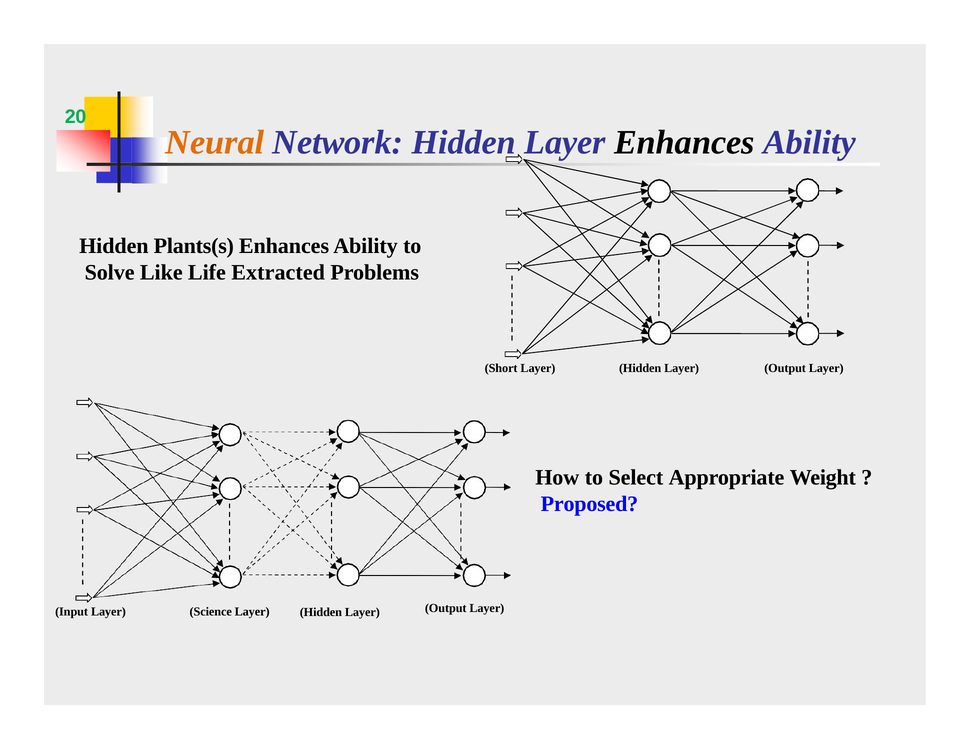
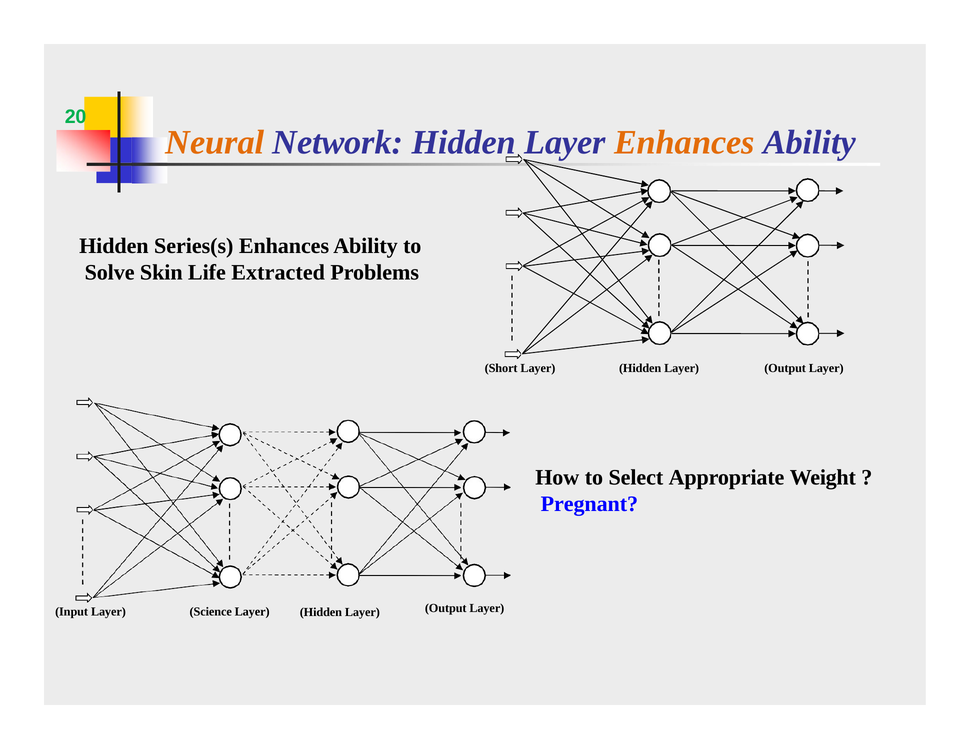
Enhances colour: black -> orange (684, 142)
Plants(s: Plants(s -> Series(s (194, 246)
Like: Like -> Skin (161, 273)
Proposed: Proposed -> Pregnant (589, 504)
